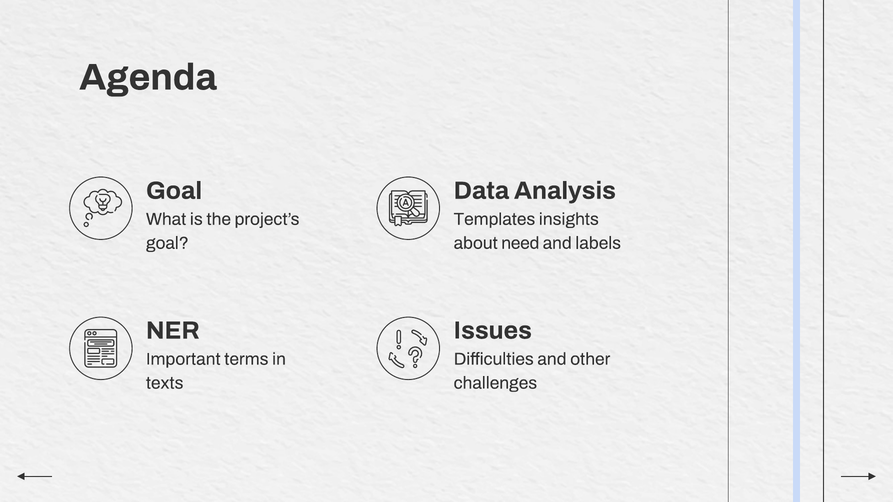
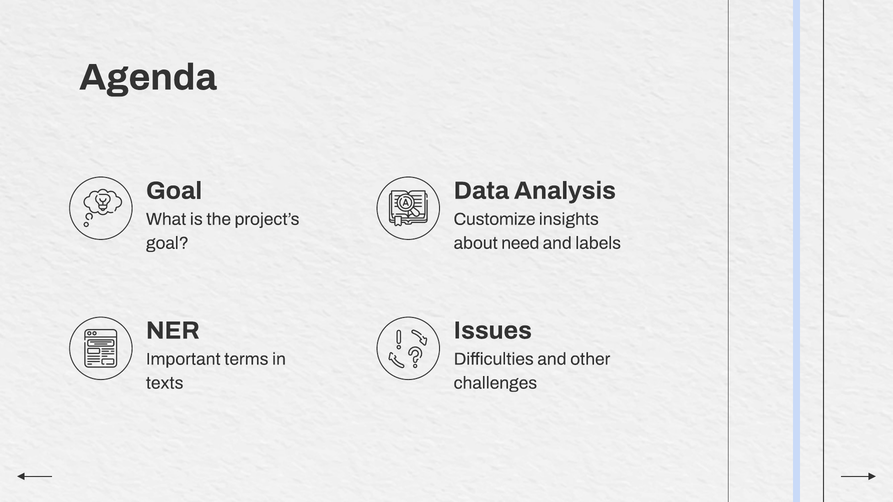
Templates: Templates -> Customize (495, 219)
